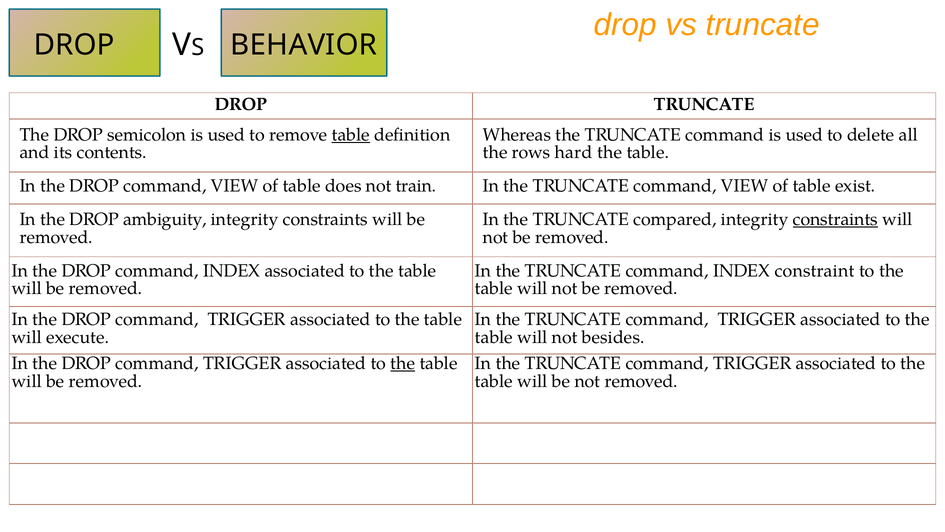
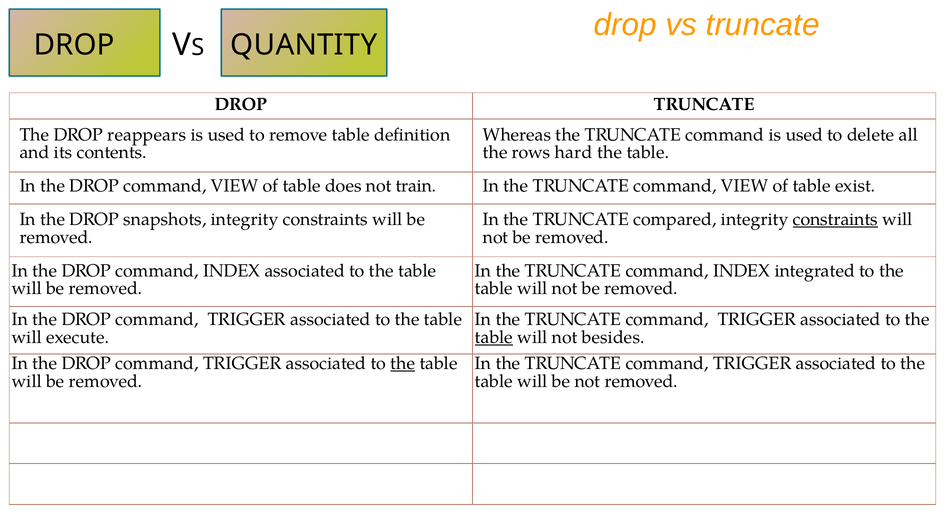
BEHAVIOR: BEHAVIOR -> QUANTITY (304, 45)
semicolon: semicolon -> reappears (147, 135)
table underline: present -> none (351, 135)
ambiguity: ambiguity -> snapshots (165, 219)
constraint: constraint -> integrated (815, 271)
table underline: none -> present (494, 337)
